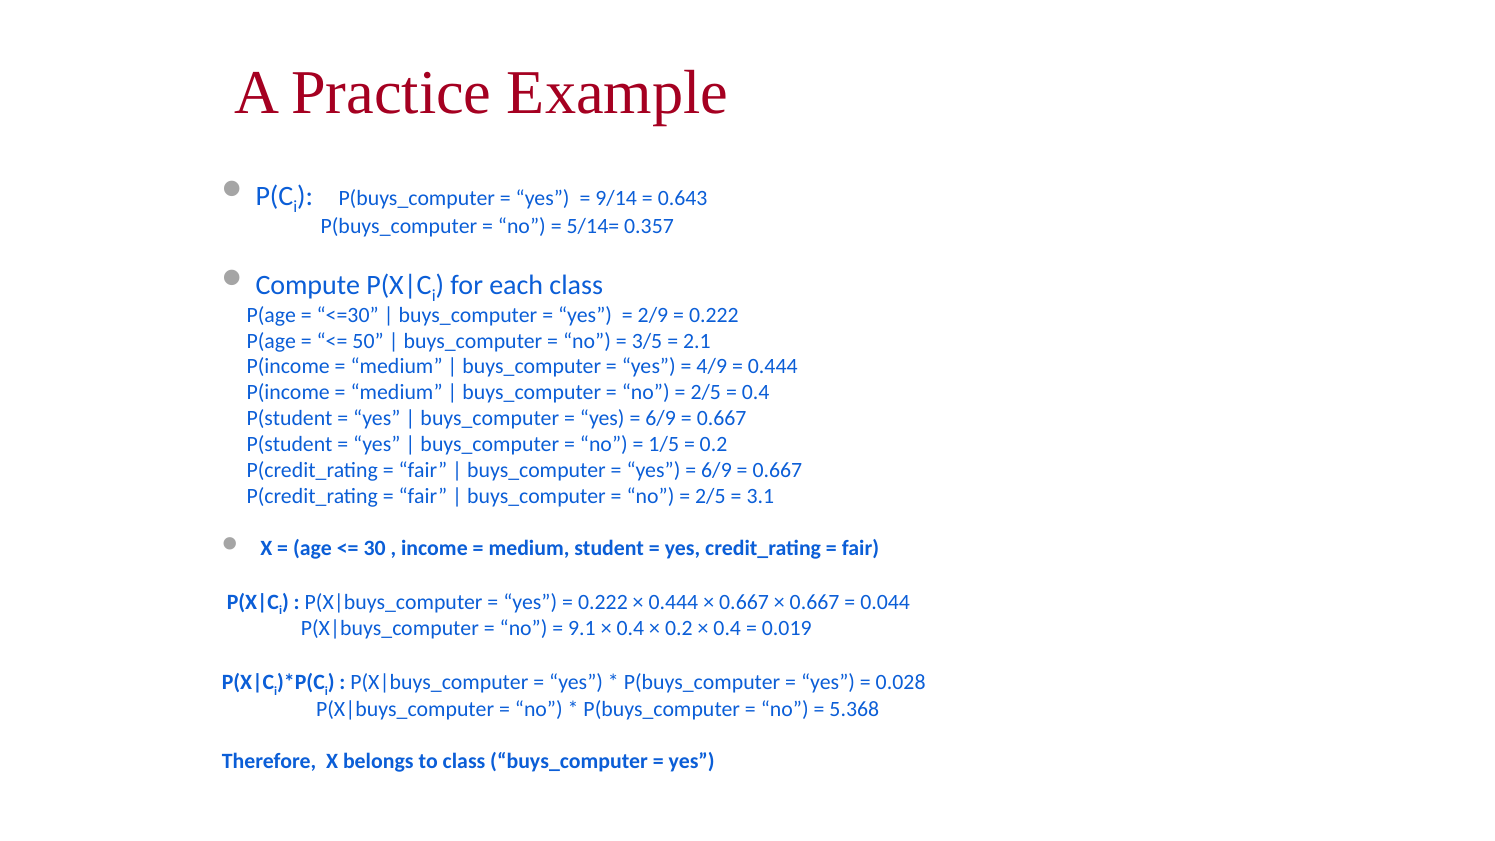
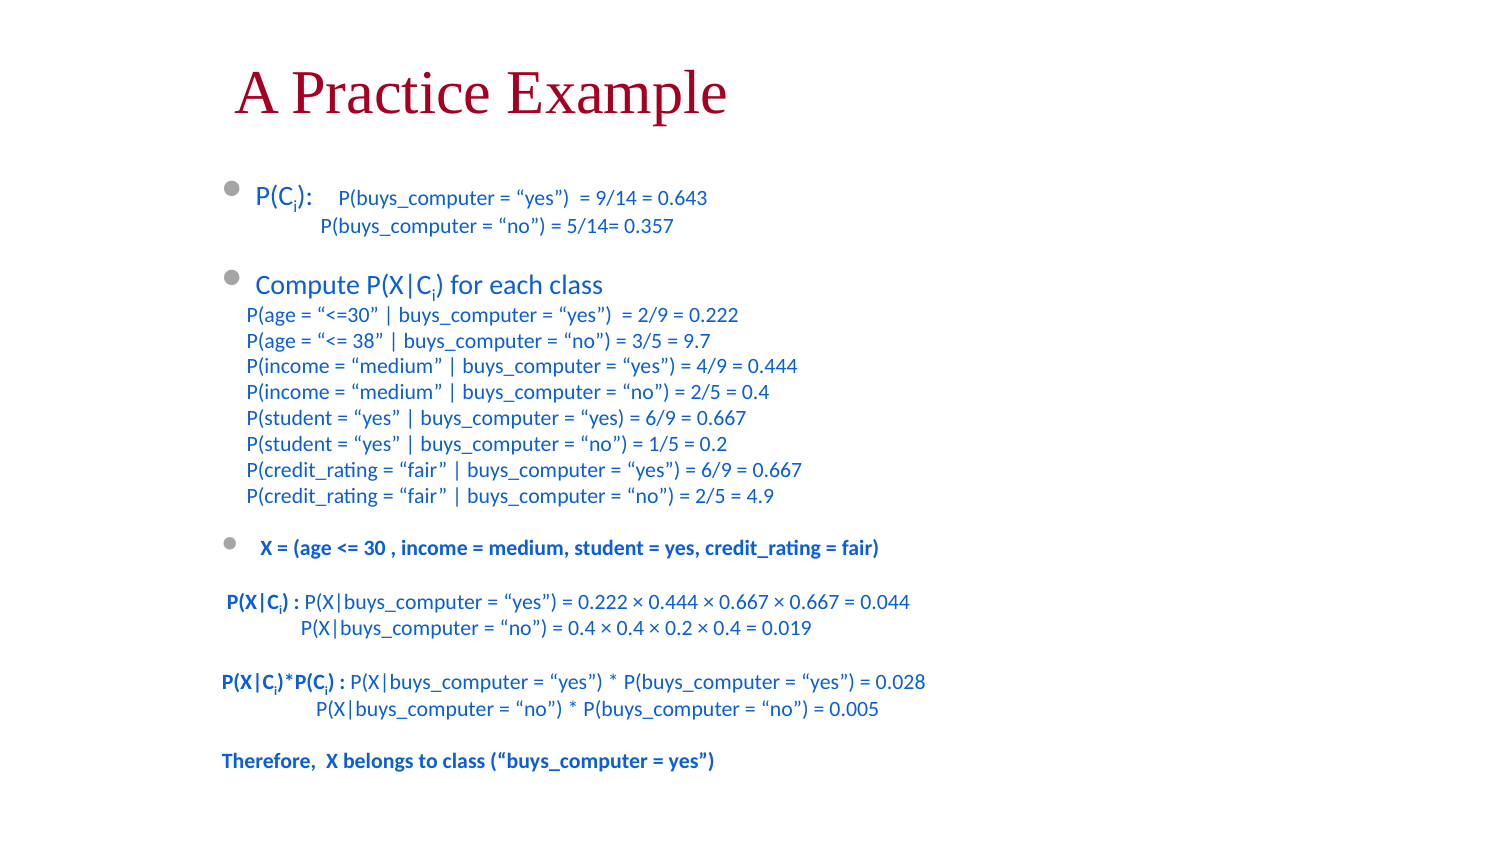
50: 50 -> 38 (368, 341)
2.1: 2.1 -> 9.7 (697, 341)
3.1: 3.1 -> 4.9 (760, 496)
9.1: 9.1 -> 0.4 (582, 629)
5.368: 5.368 -> 0.005 (854, 709)
